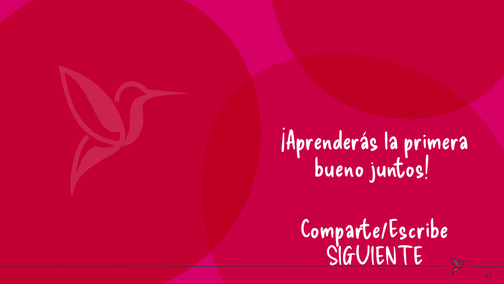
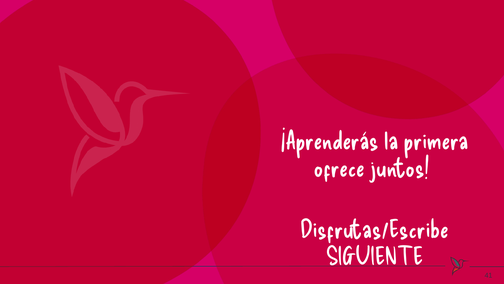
bueno: bueno -> ofrece (339, 168)
Comparte/Escribe: Comparte/Escribe -> Disfrutas/Escribe (374, 230)
